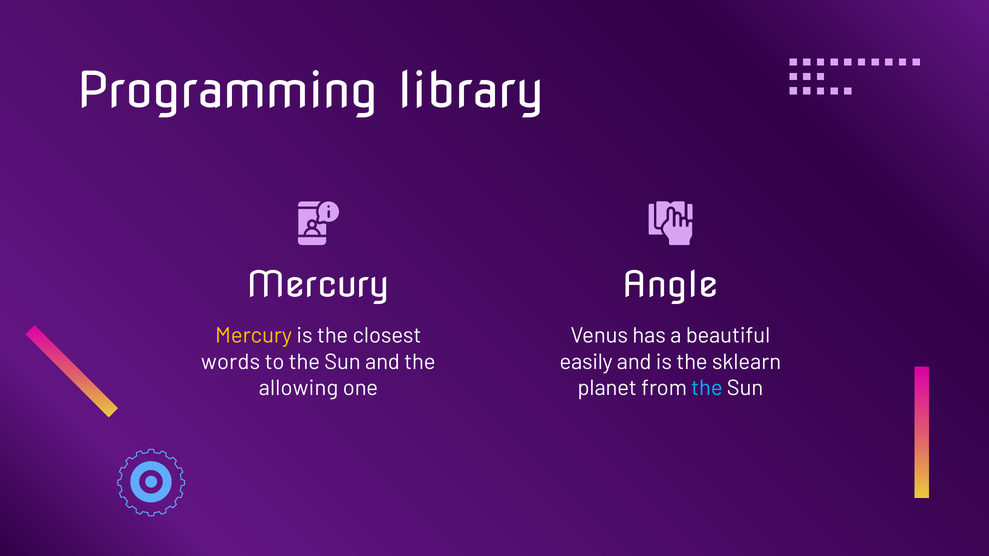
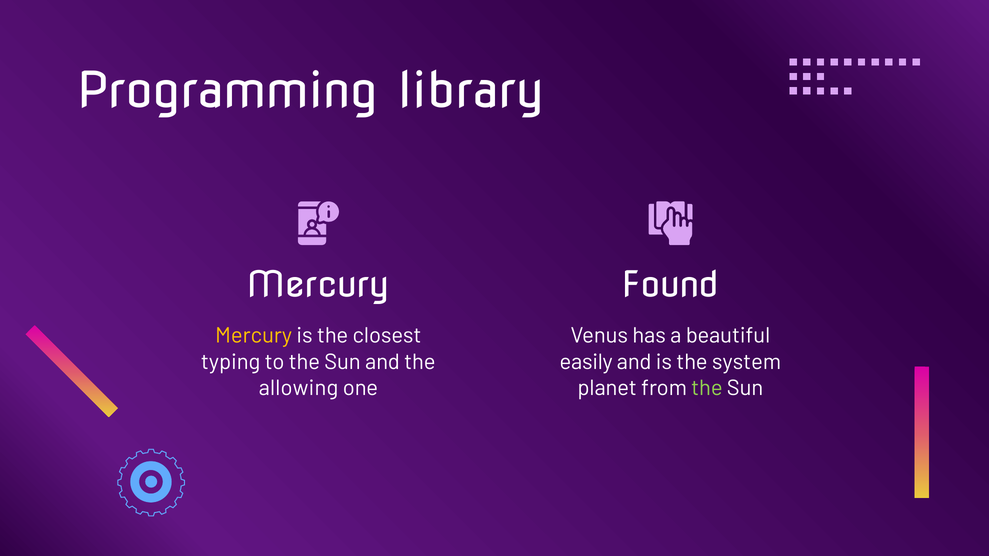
Angle: Angle -> Found (671, 285)
words: words -> typing (231, 362)
sklearn: sklearn -> system (747, 362)
the colour: light blue -> light green (707, 388)
